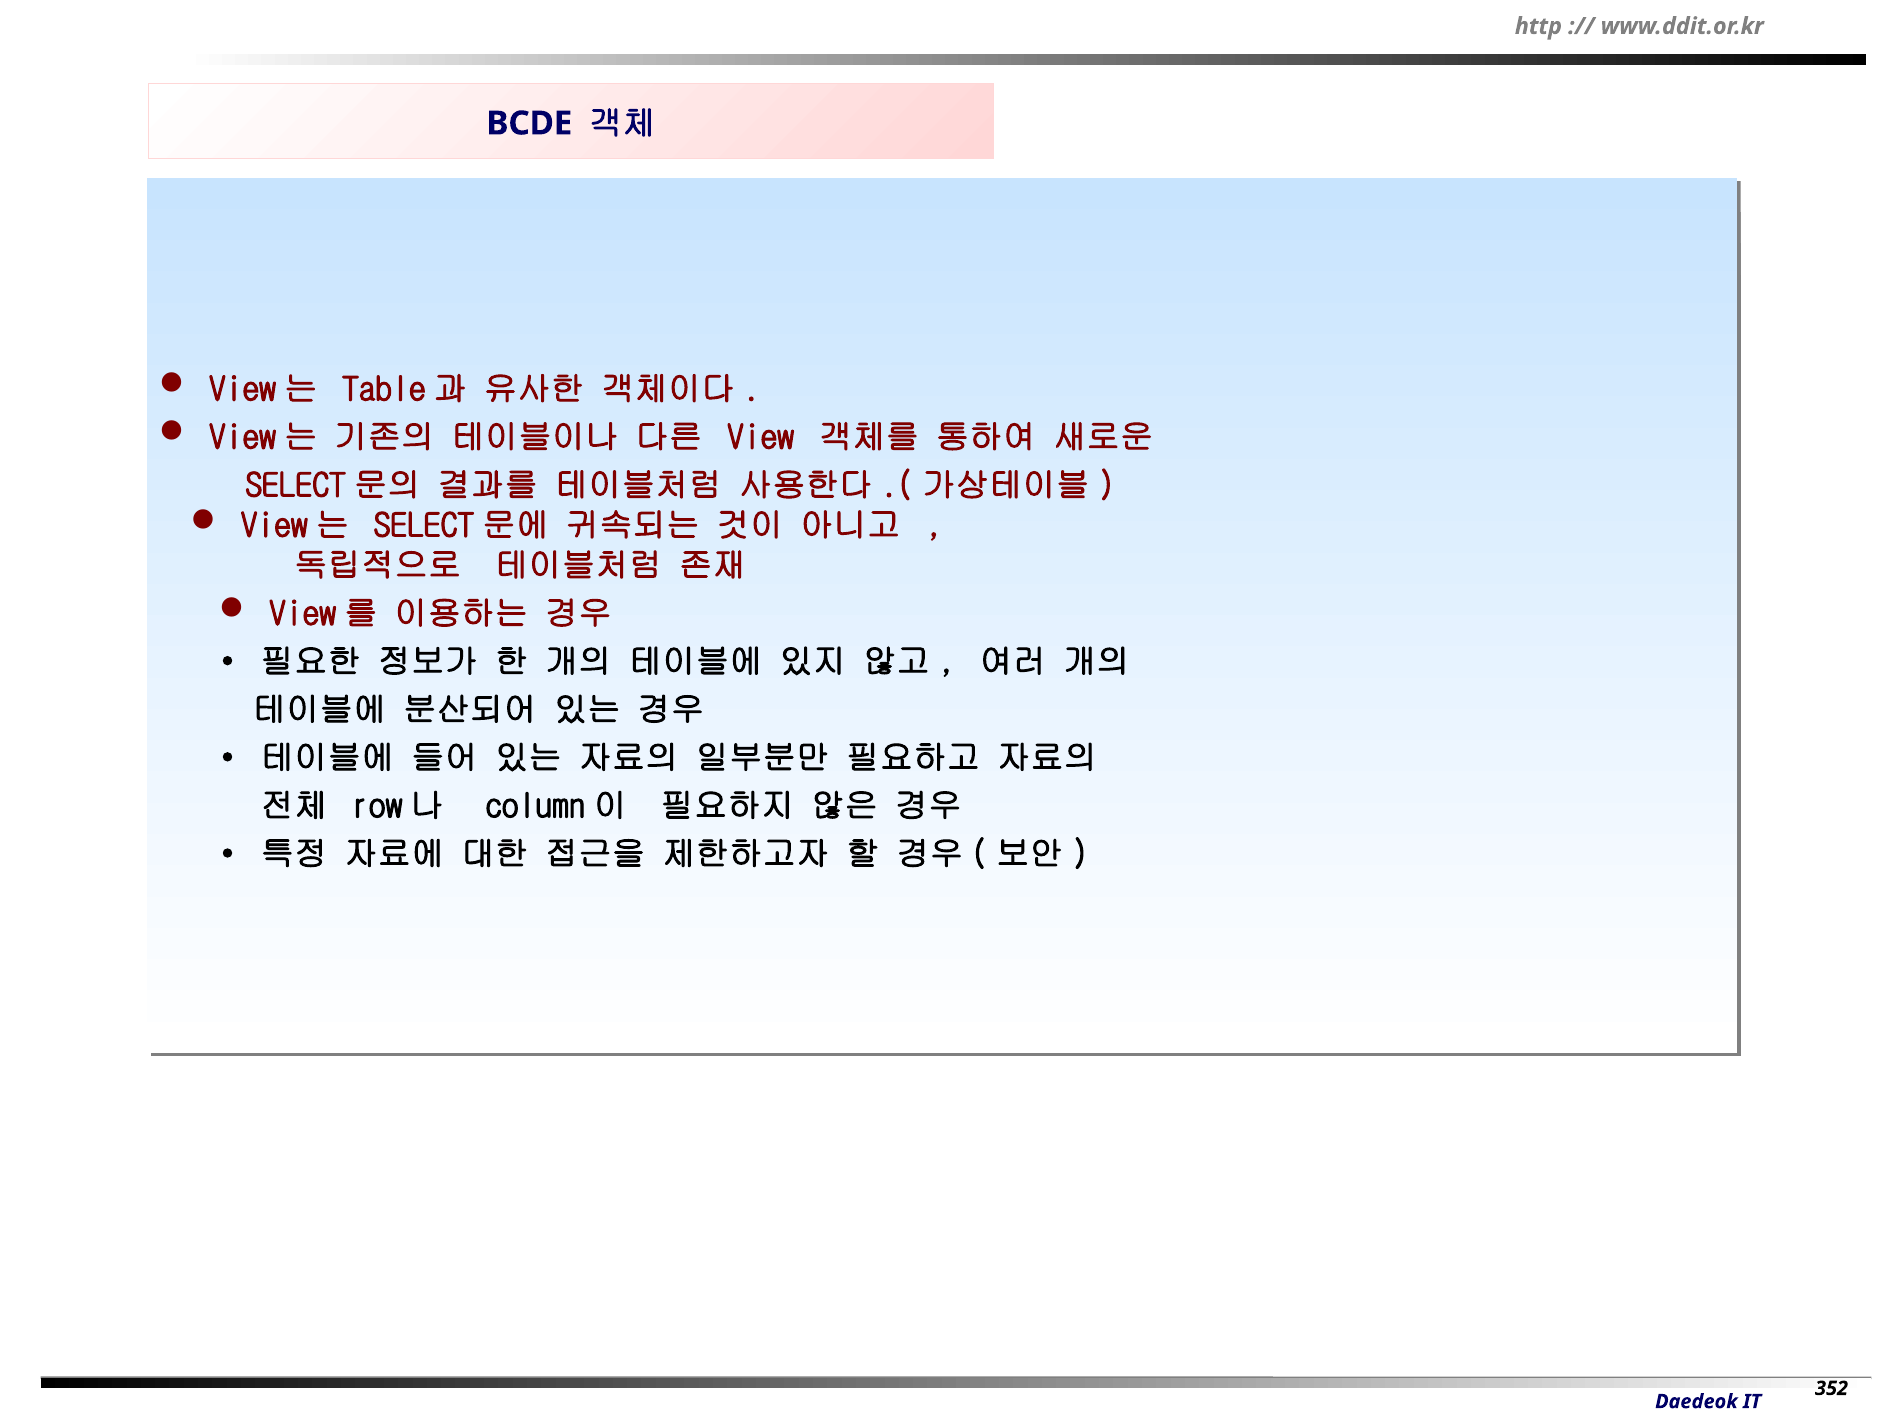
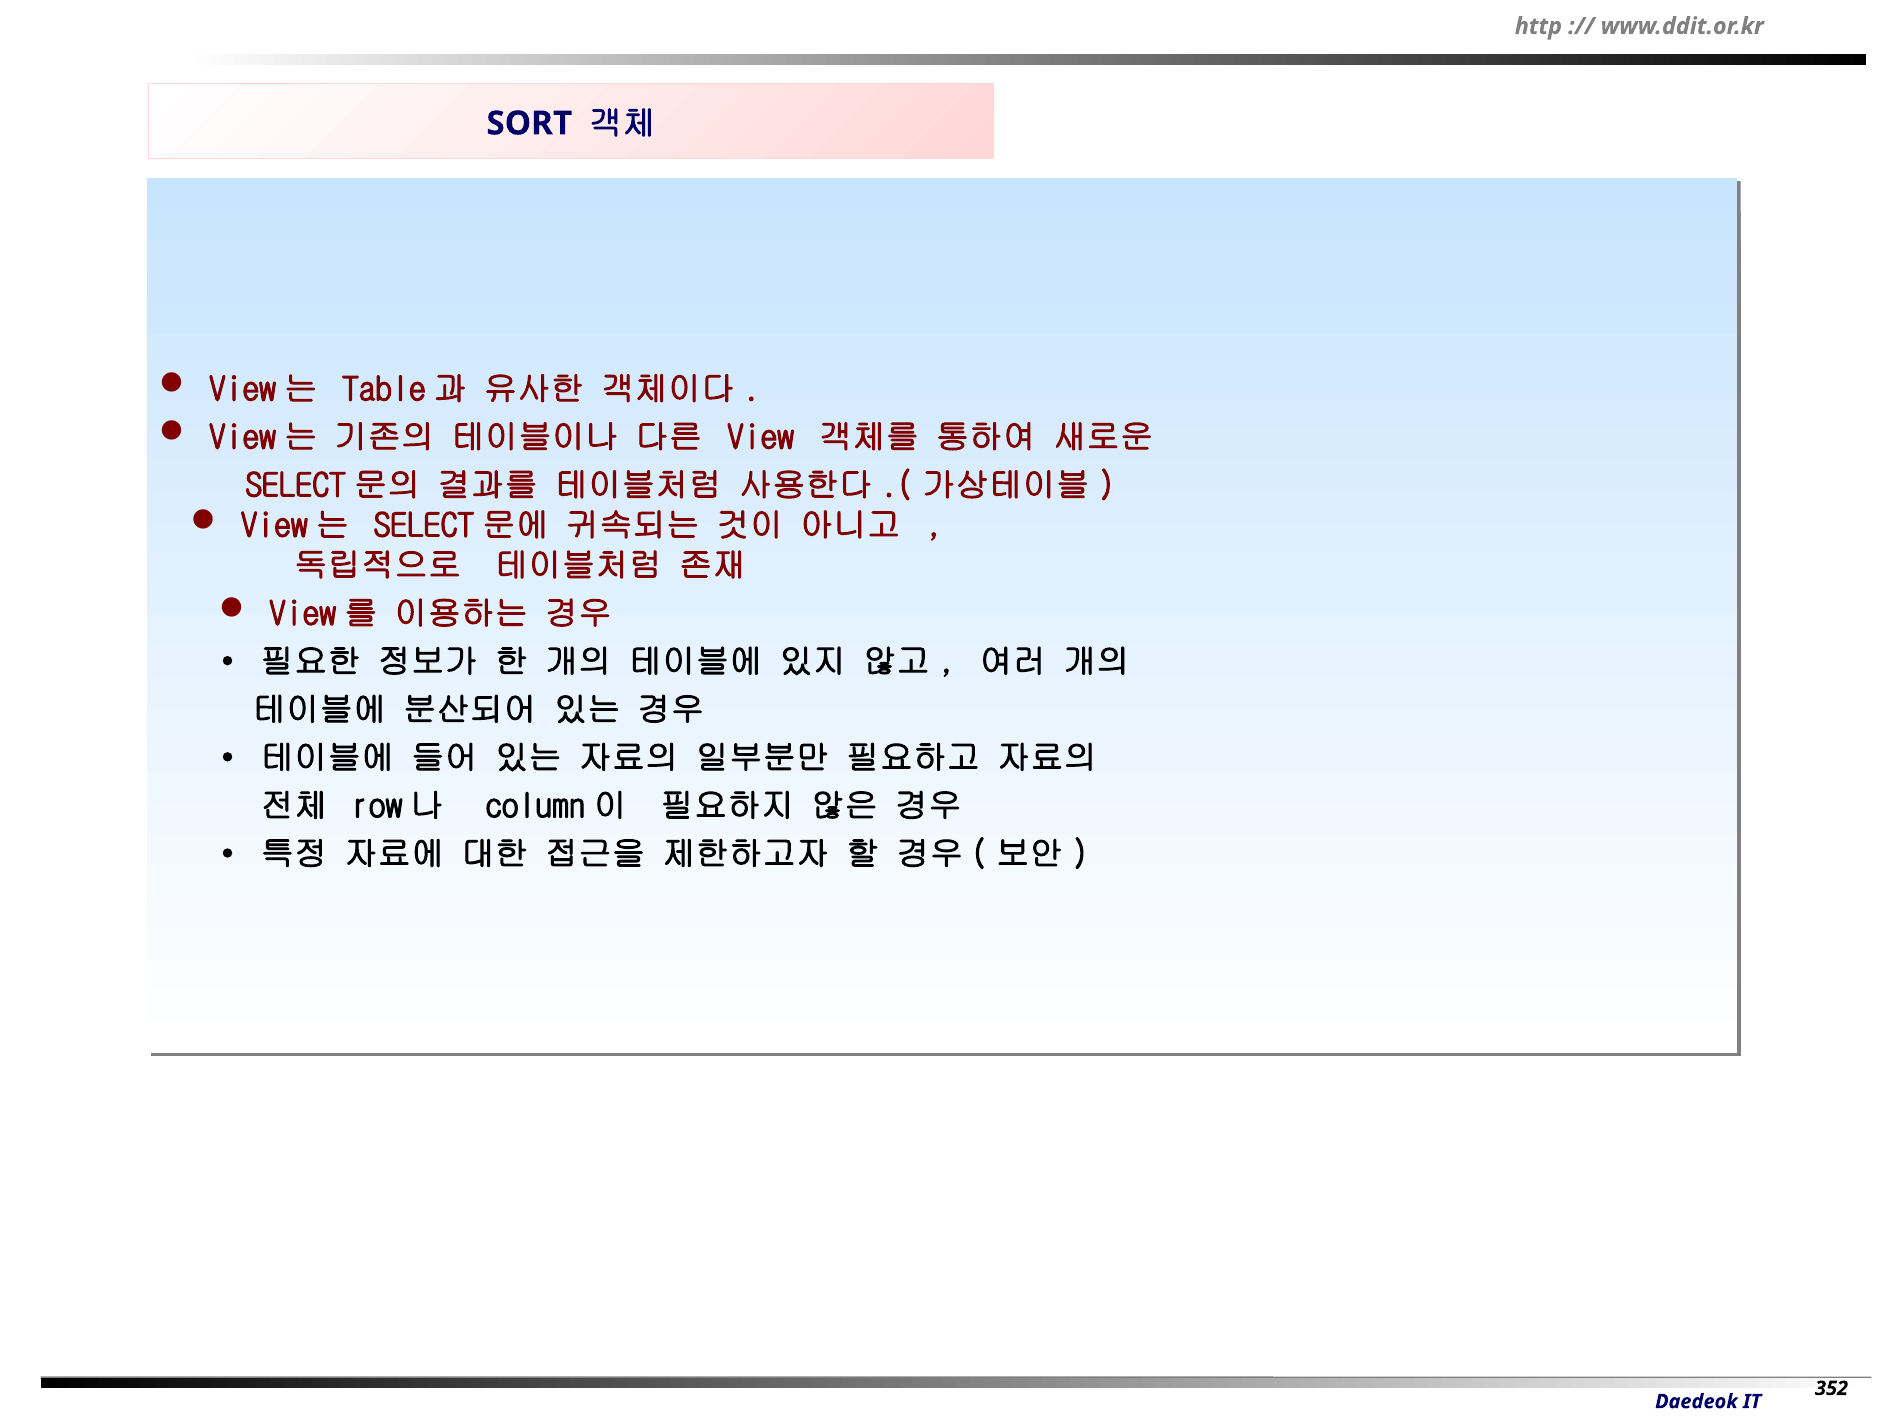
BCDE: BCDE -> SORT (529, 123)
